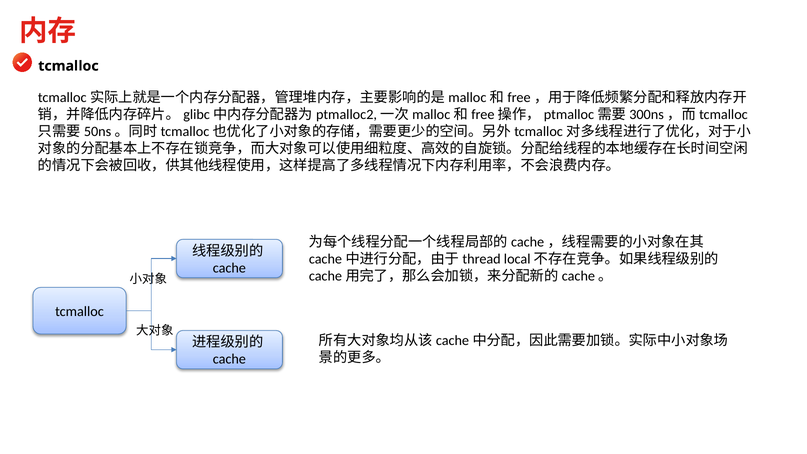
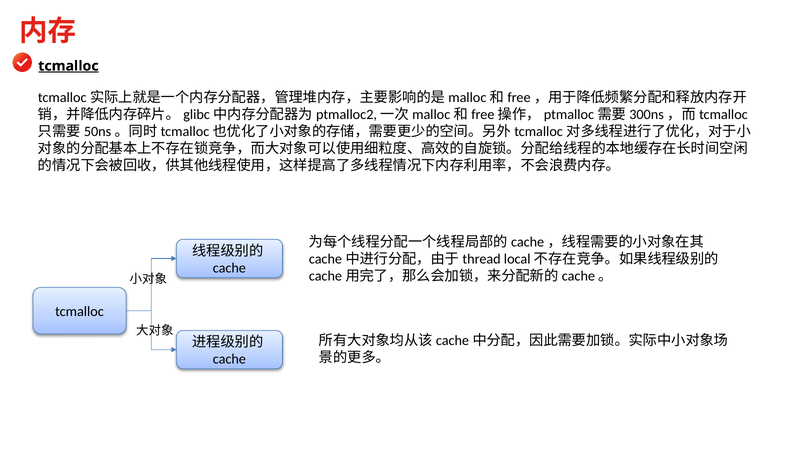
tcmalloc underline: none -> present (68, 66)
